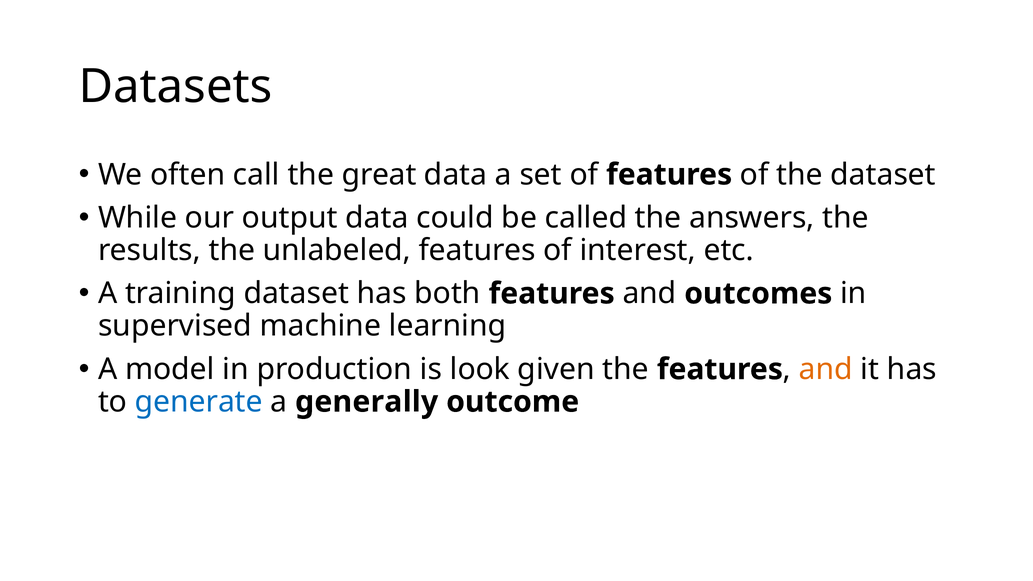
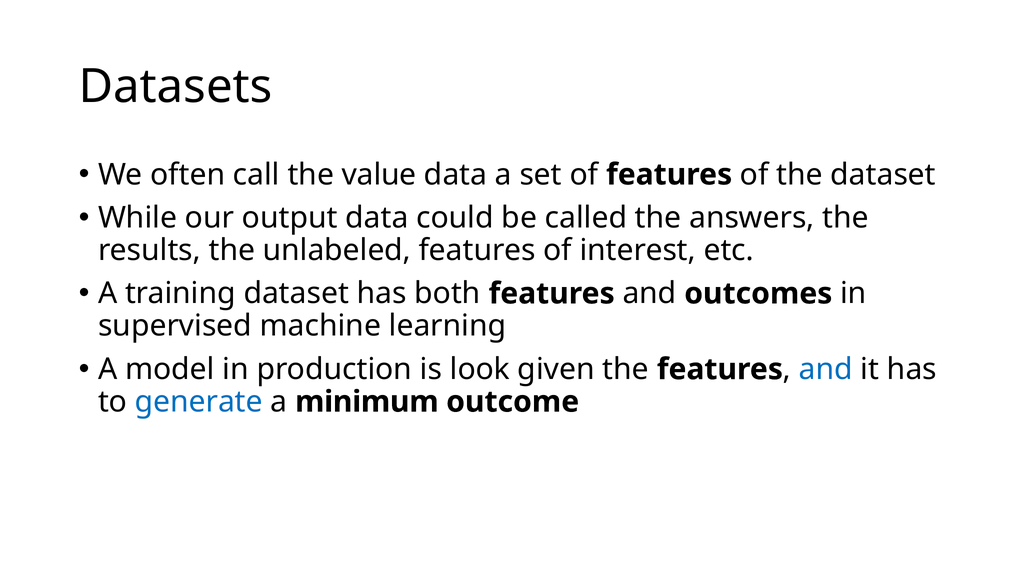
great: great -> value (379, 175)
and colour: orange -> blue (826, 369)
generally: generally -> minimum (367, 402)
